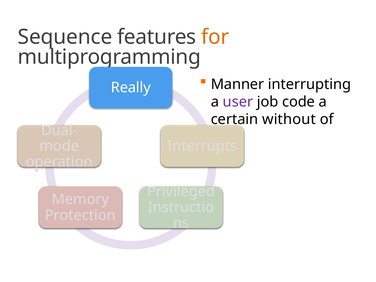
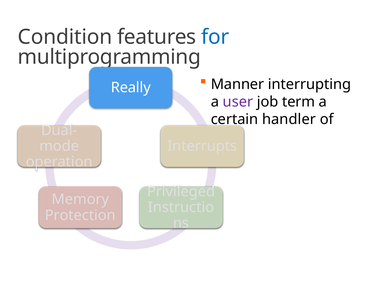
Sequence: Sequence -> Condition (65, 37)
for colour: orange -> blue (215, 37)
code: code -> term (299, 102)
without: without -> handler (289, 119)
